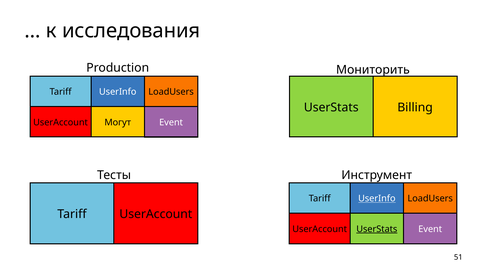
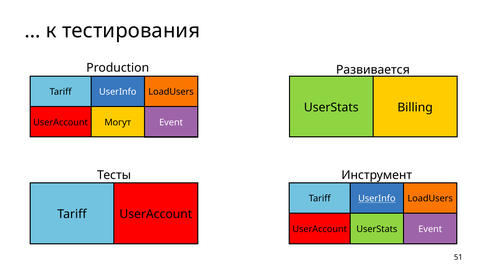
исследования: исследования -> тестирования (131, 31)
Мониторить: Мониторить -> Развивается (373, 70)
UserStats underline: present -> none (377, 229)
